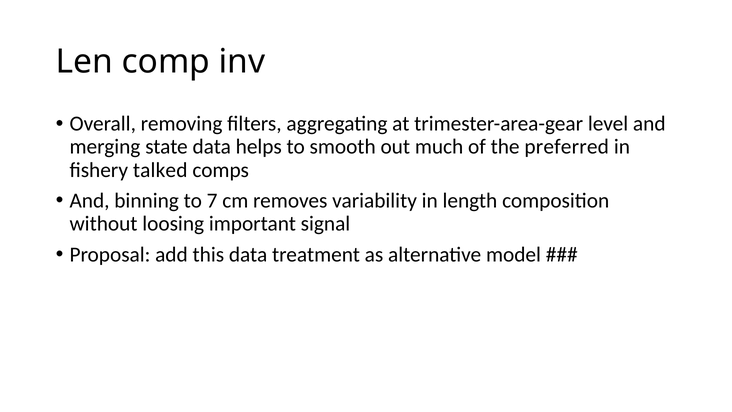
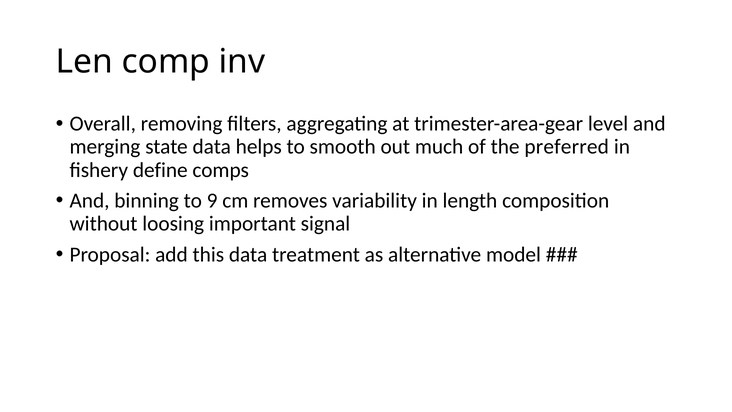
talked: talked -> define (160, 170)
7: 7 -> 9 (212, 201)
